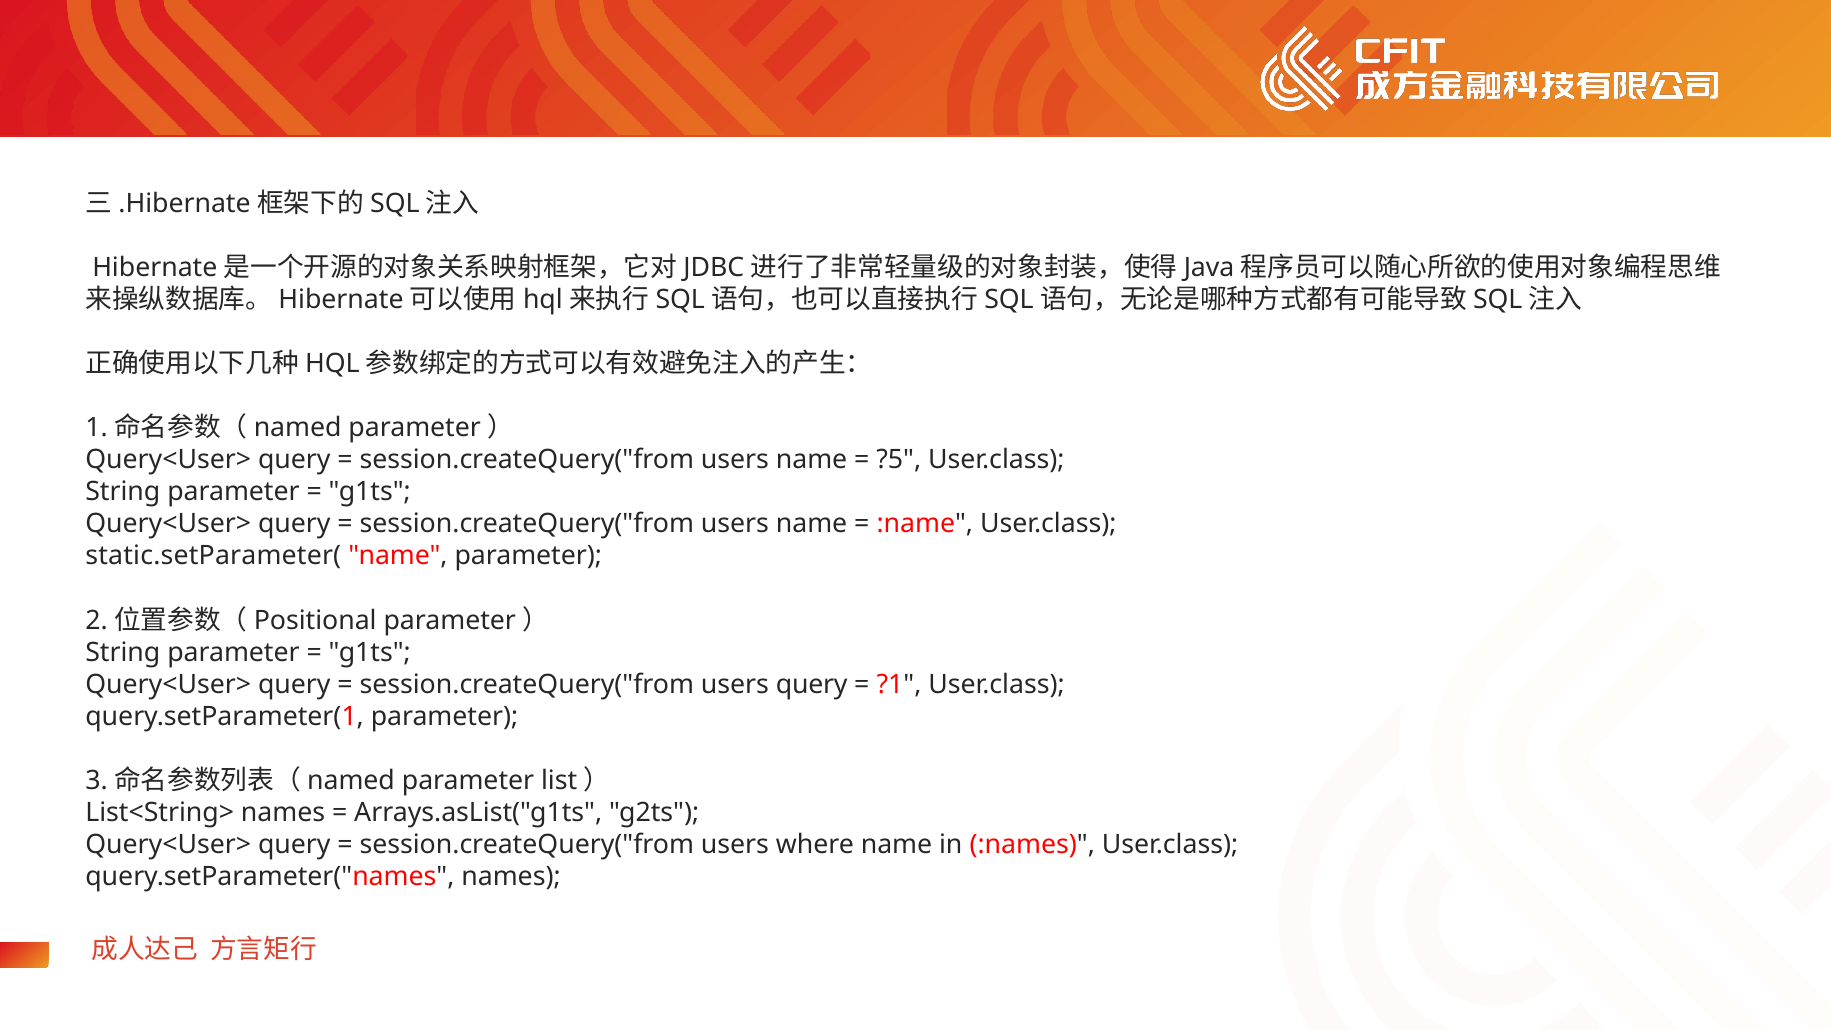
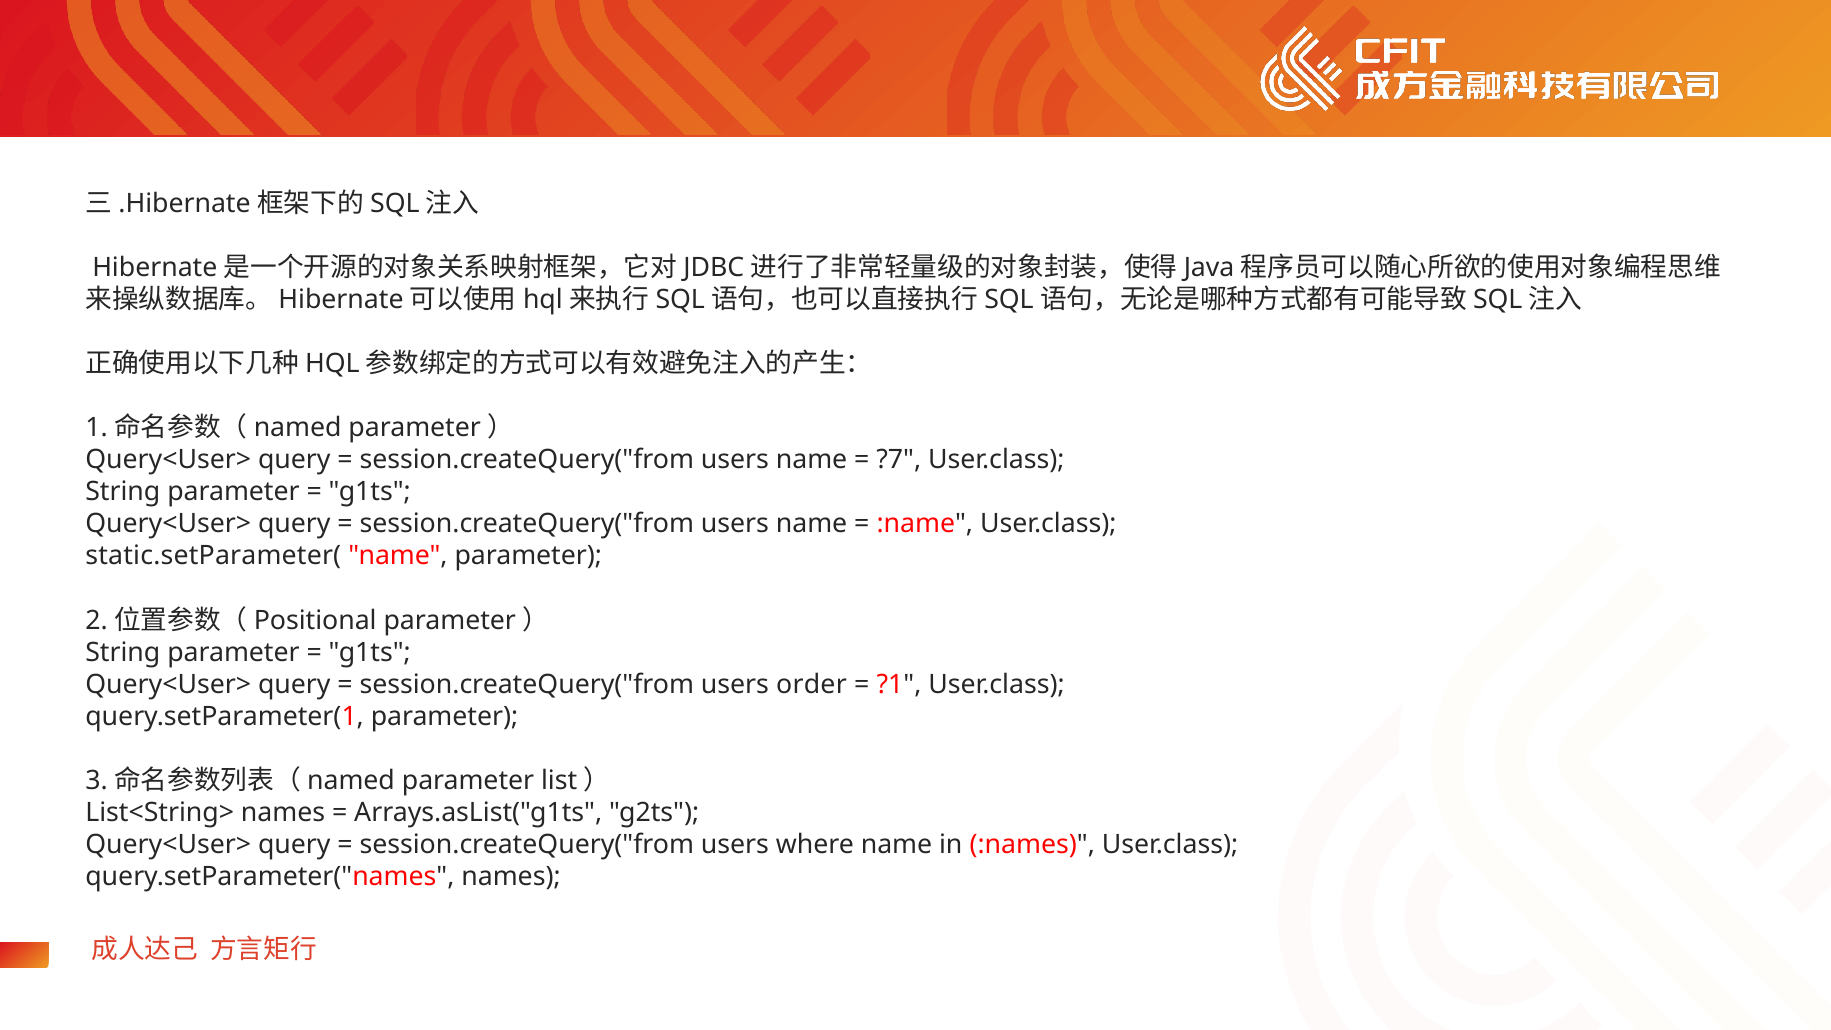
?5: ?5 -> ?7 (899, 460)
users query: query -> order (811, 684)
